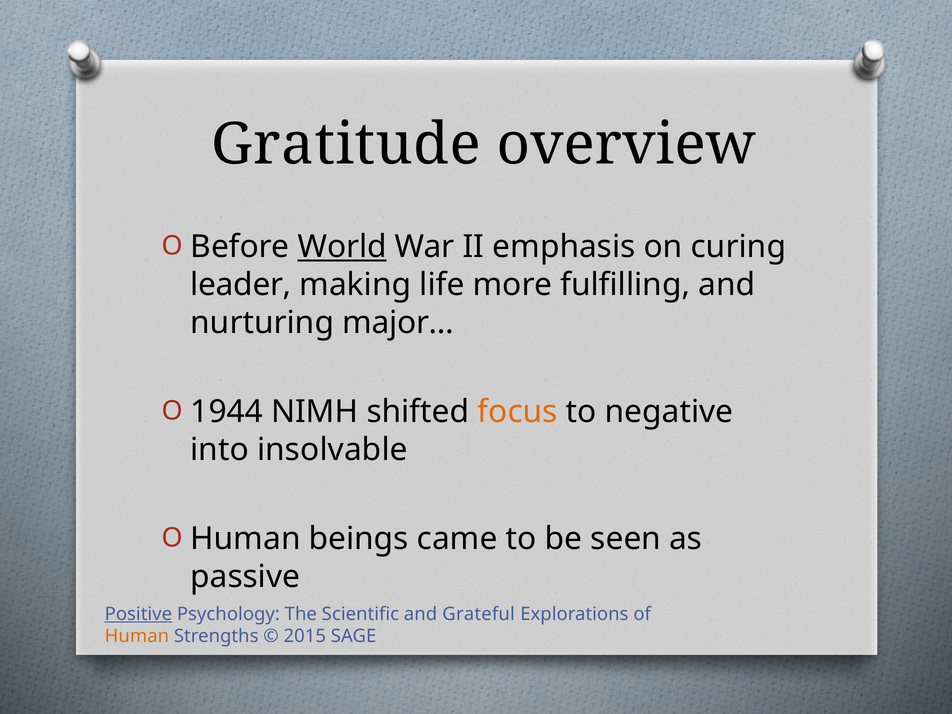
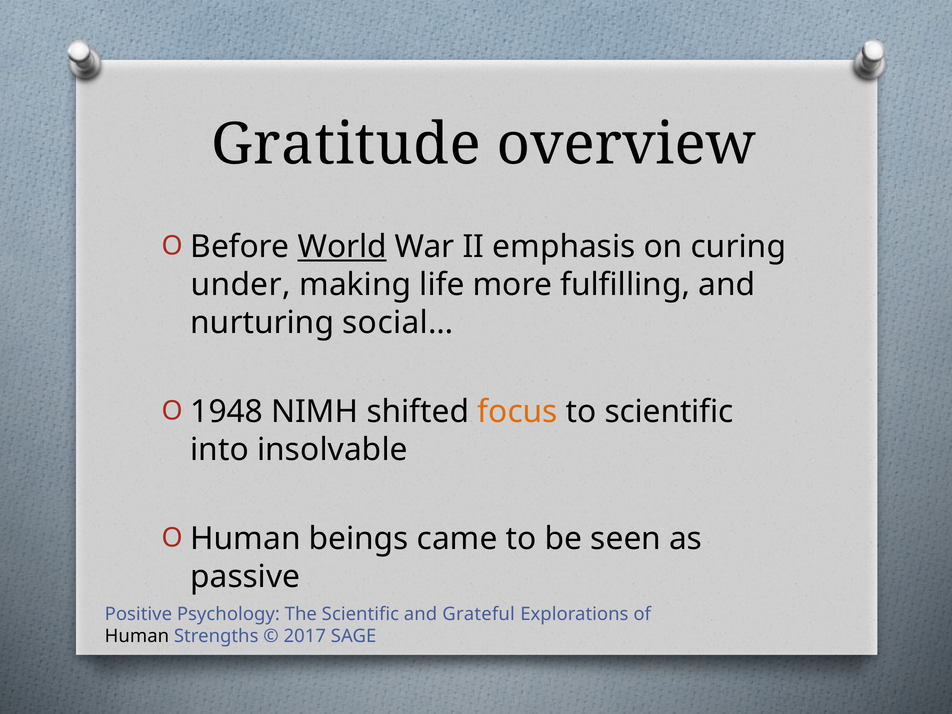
leader: leader -> under (241, 285)
major…: major… -> social… (398, 323)
1944: 1944 -> 1948 (227, 412)
to negative: negative -> scientific (669, 412)
Positive underline: present -> none (138, 614)
Human colour: orange -> black (137, 636)
2015: 2015 -> 2017 (305, 636)
